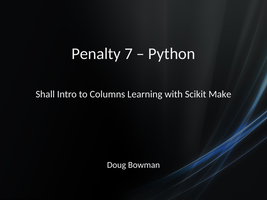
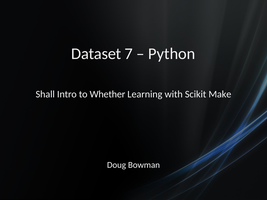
Penalty: Penalty -> Dataset (96, 54)
Columns: Columns -> Whether (107, 94)
